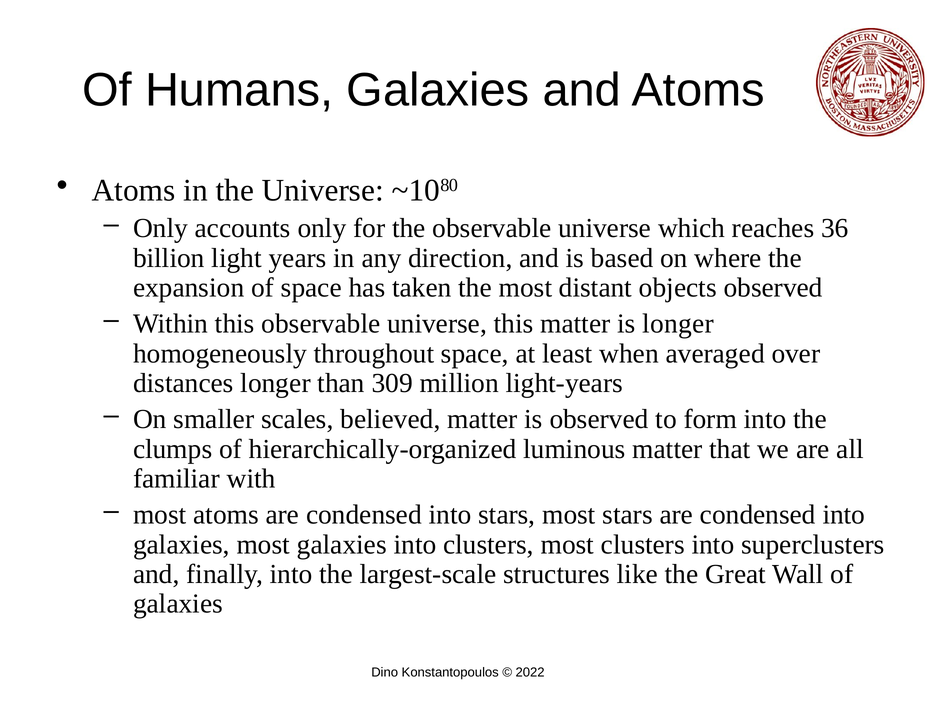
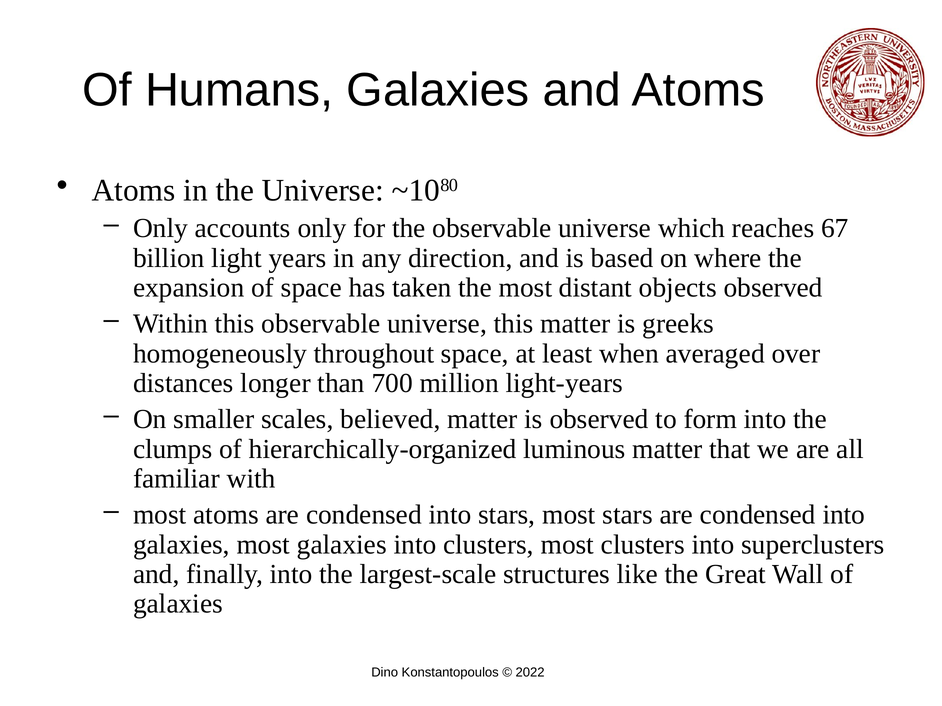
36: 36 -> 67 (835, 228)
is longer: longer -> greeks (678, 324)
309: 309 -> 700 (392, 383)
